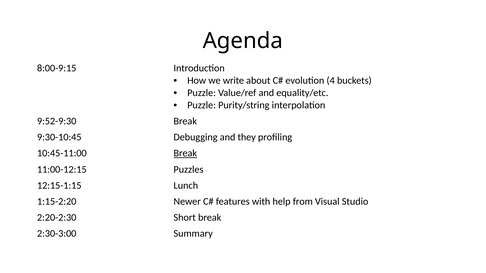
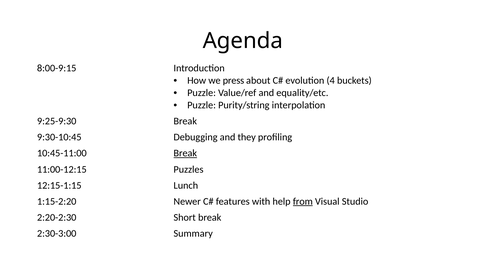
write: write -> press (233, 81)
9:52-9:30: 9:52-9:30 -> 9:25-9:30 (57, 121)
from underline: none -> present (303, 202)
